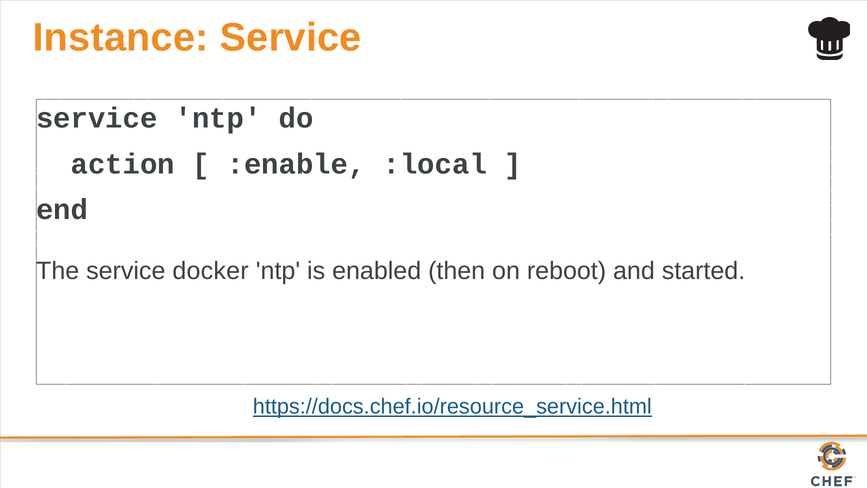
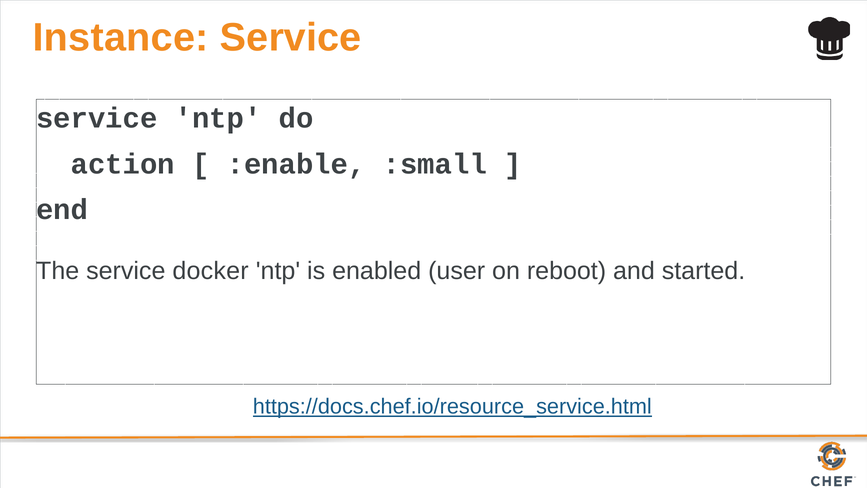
:local: :local -> :small (435, 164)
then: then -> user (457, 271)
